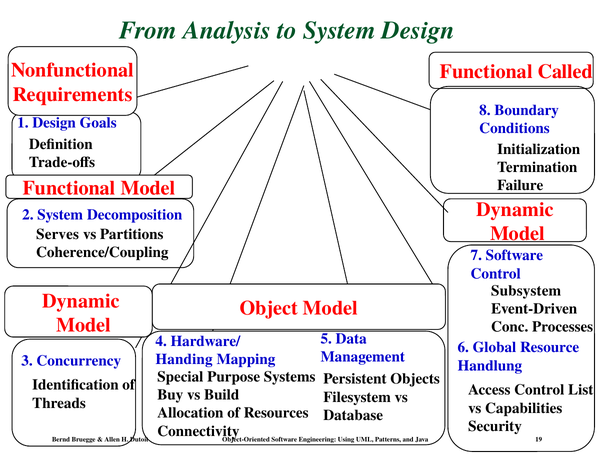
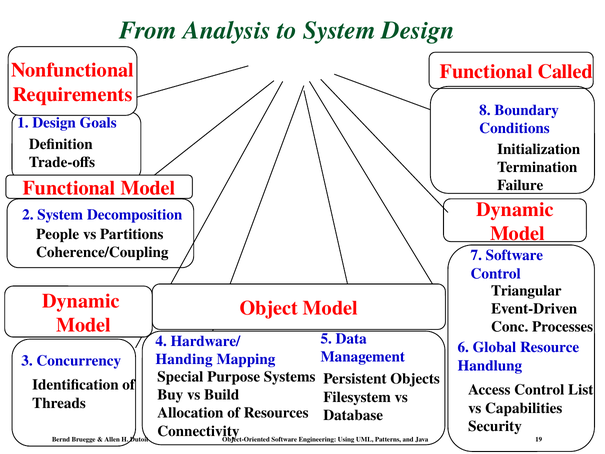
Serves: Serves -> People (58, 234)
Subsystem: Subsystem -> Triangular (526, 290)
